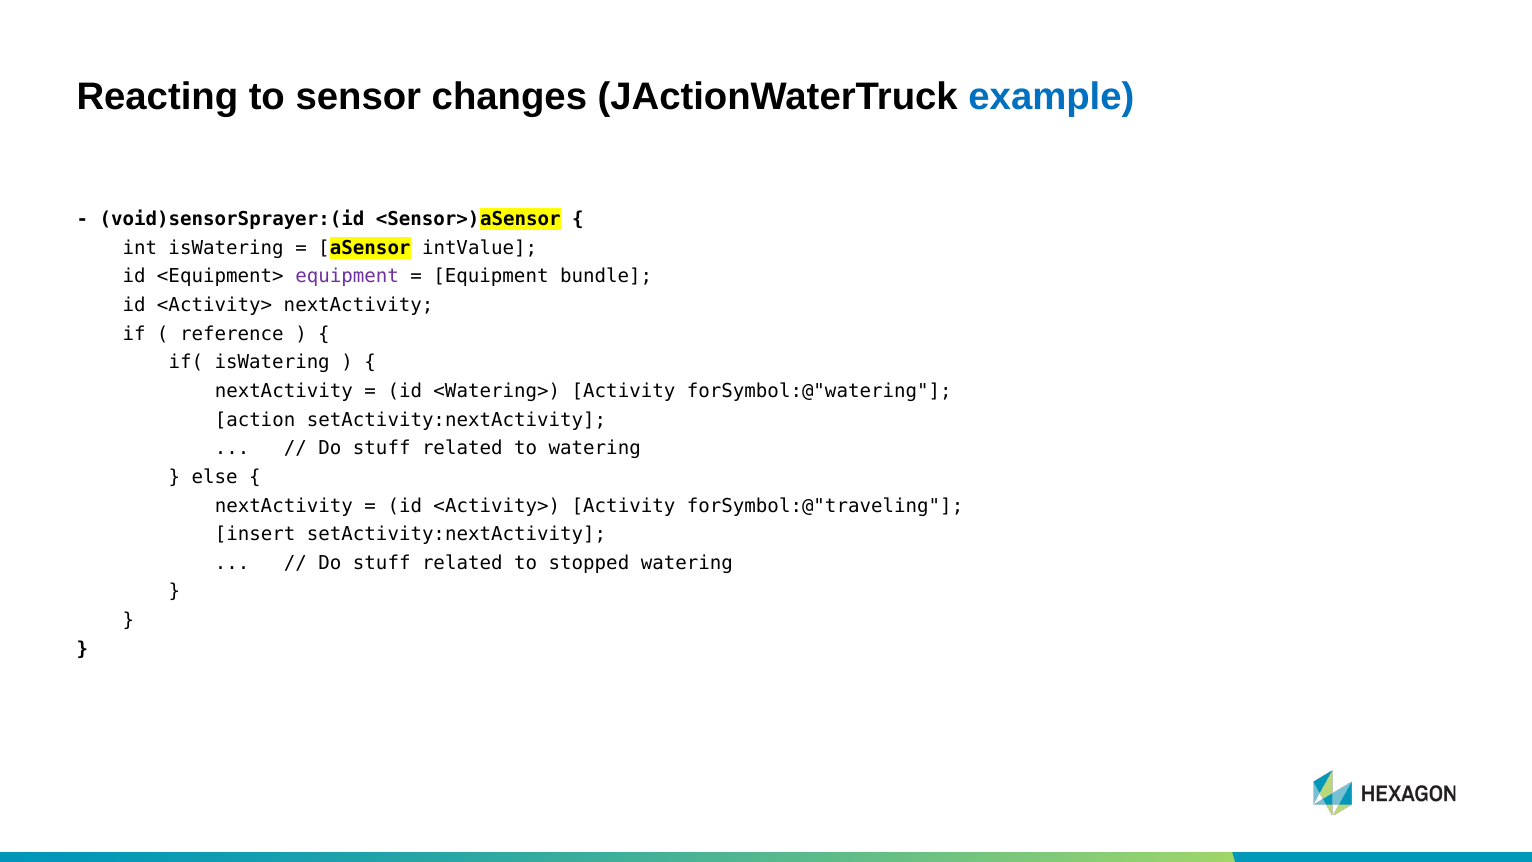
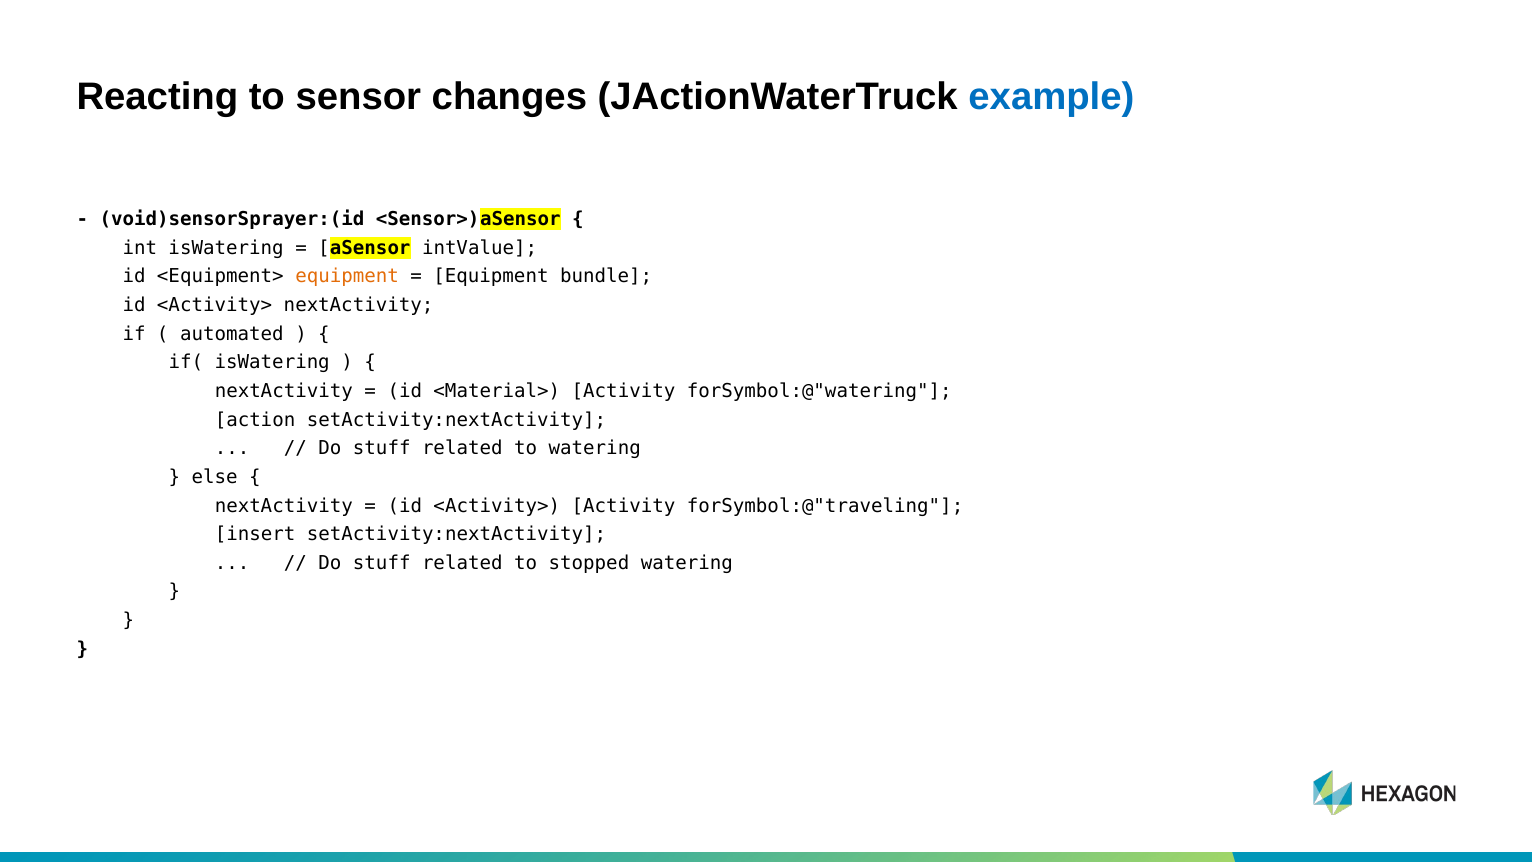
equipment colour: purple -> orange (347, 276)
reference: reference -> automated (232, 334)
<Watering>: <Watering> -> <Material> (497, 391)
